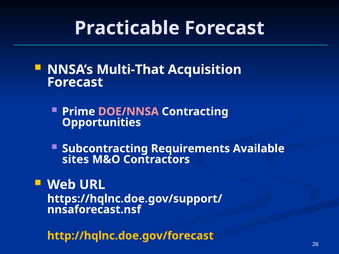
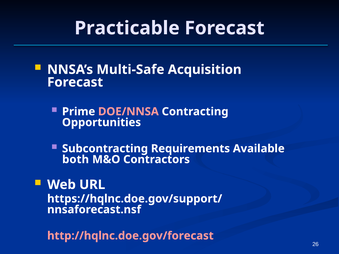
Multi-That: Multi-That -> Multi-Safe (130, 70)
sites: sites -> both (76, 160)
http://hqlnc.doe.gov/forecast colour: yellow -> pink (130, 236)
